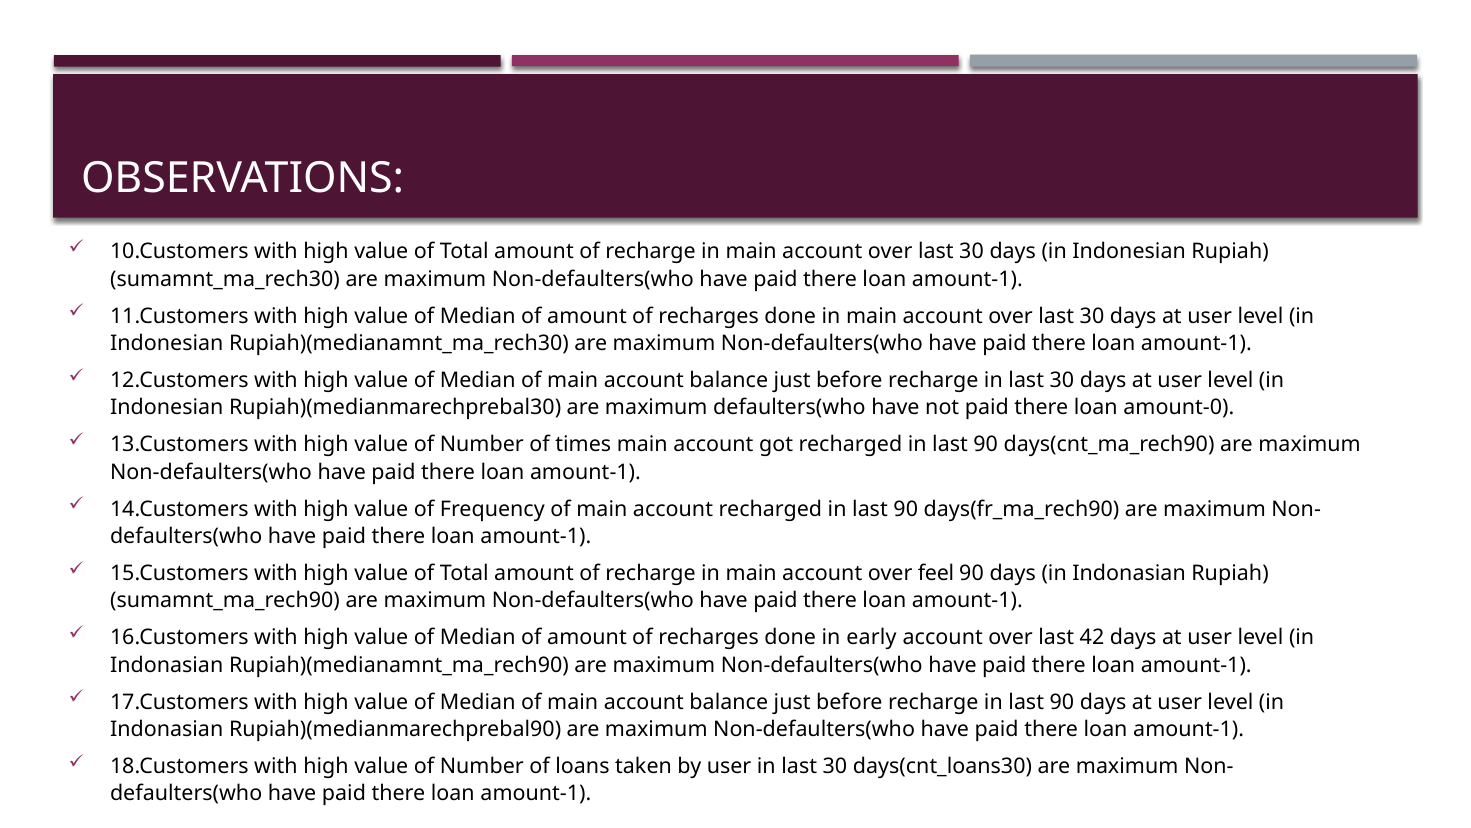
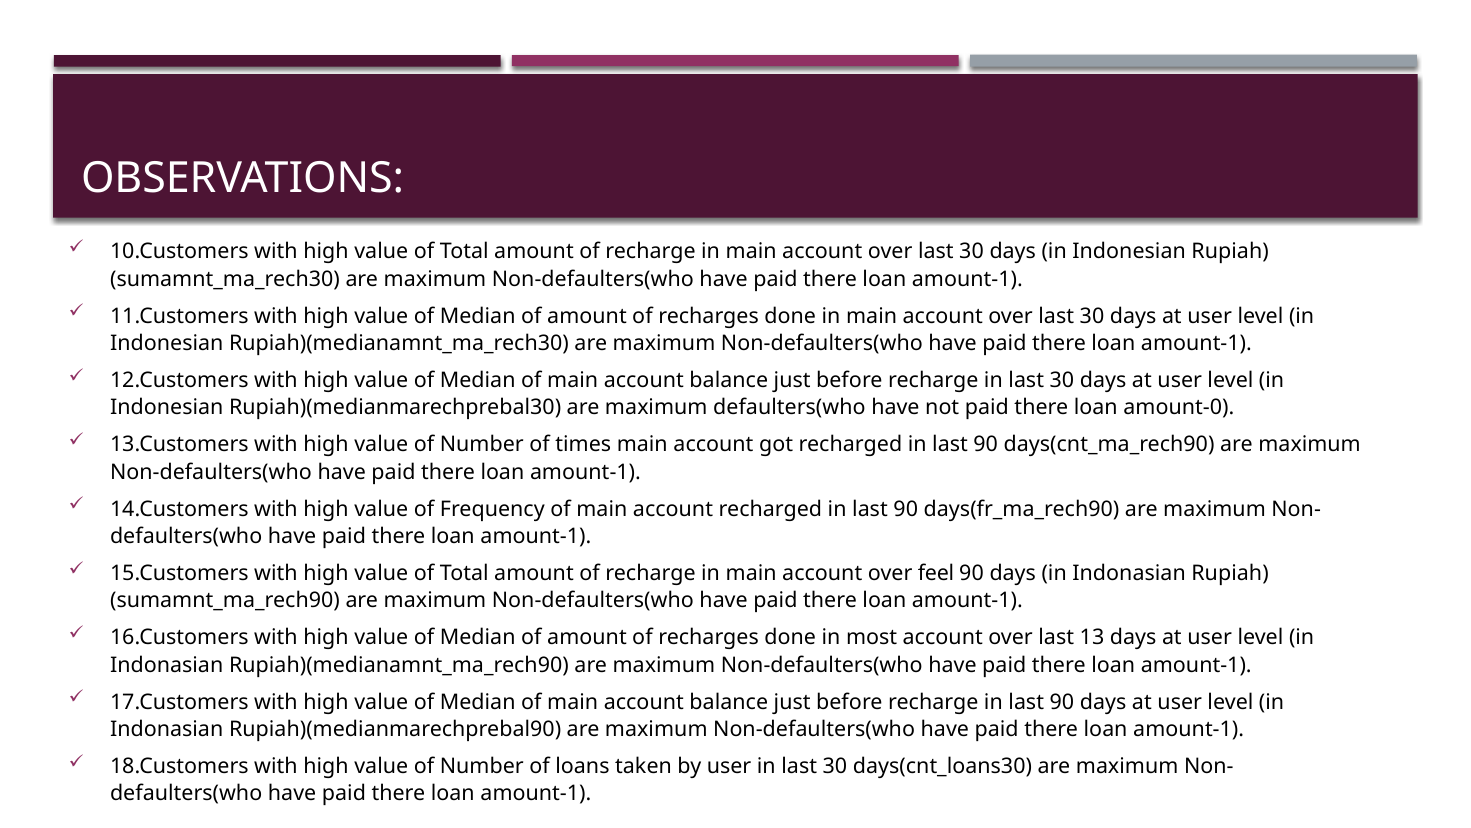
early: early -> most (872, 637)
42: 42 -> 13 (1092, 637)
